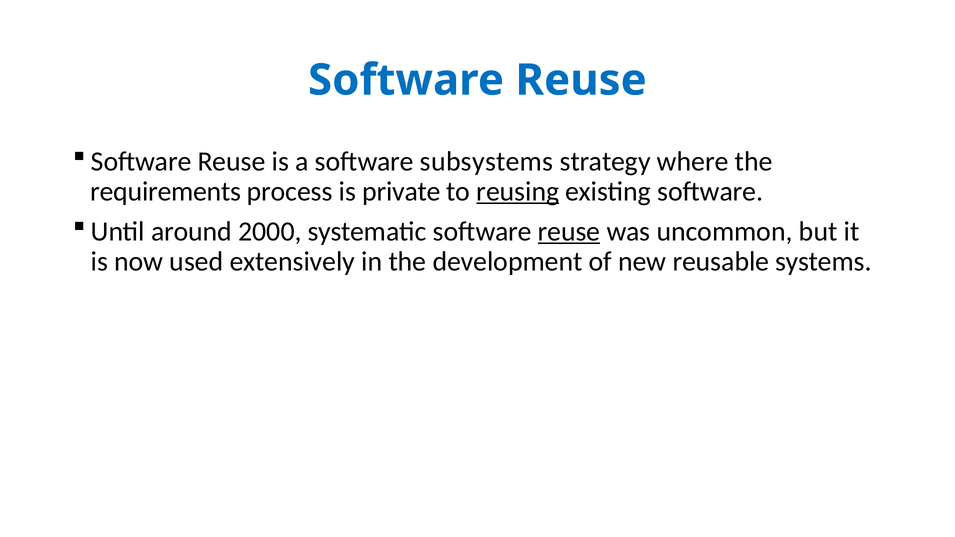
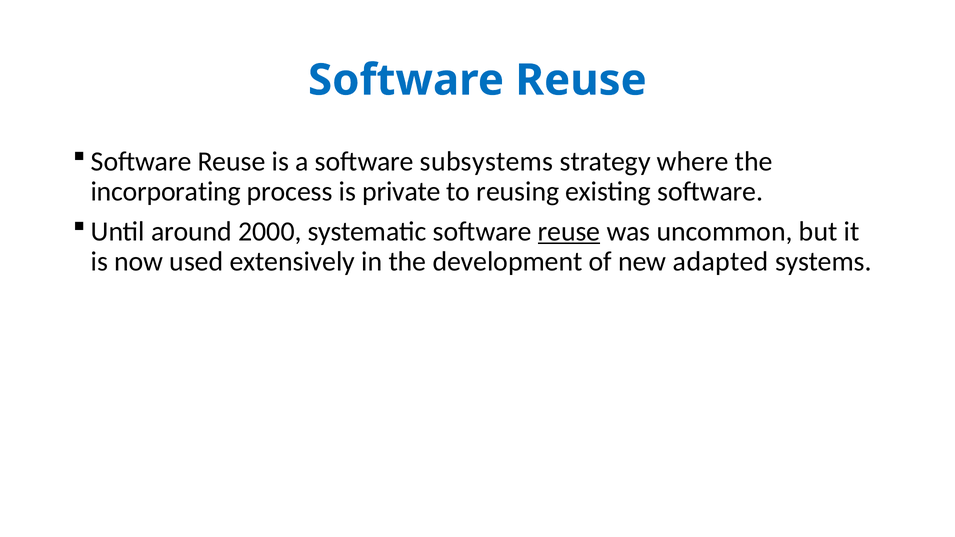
requirements: requirements -> incorporating (166, 191)
reusing underline: present -> none (518, 191)
reusable: reusable -> adapted (721, 261)
